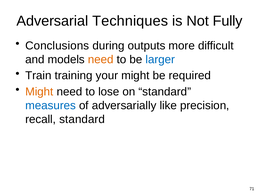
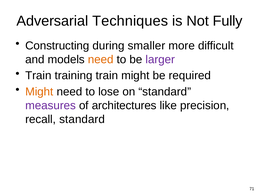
Conclusions: Conclusions -> Constructing (57, 46)
outputs: outputs -> smaller (146, 46)
larger colour: blue -> purple (160, 60)
training your: your -> train (107, 76)
measures colour: blue -> purple (51, 106)
adversarially: adversarially -> architectures (124, 106)
